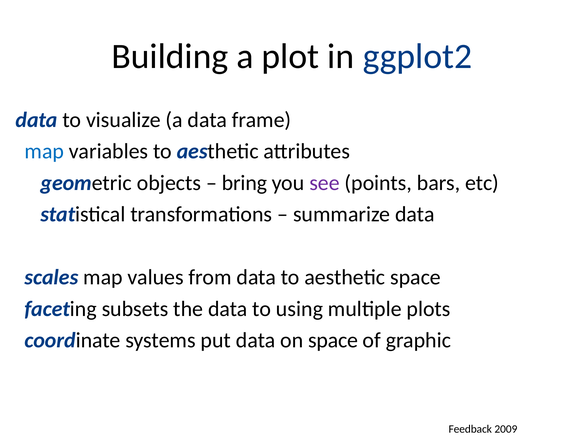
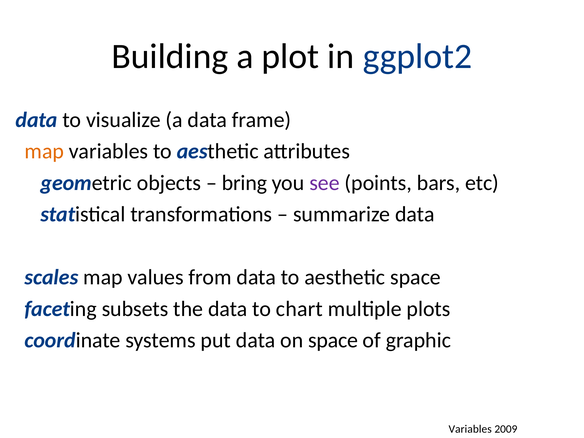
map colour: blue -> orange (44, 151)
using: using -> chart (299, 309)
Feedback: Feedback -> Variables (470, 429)
